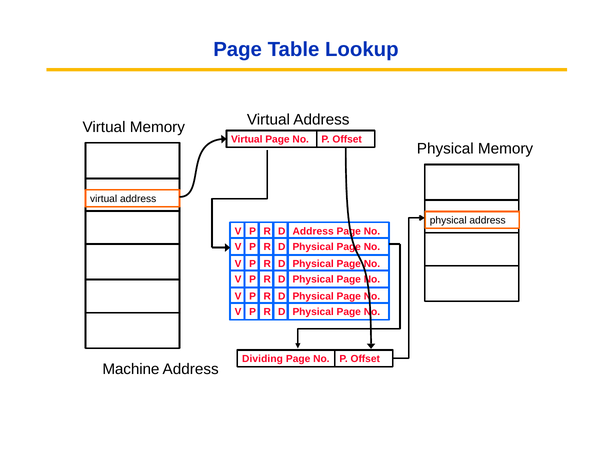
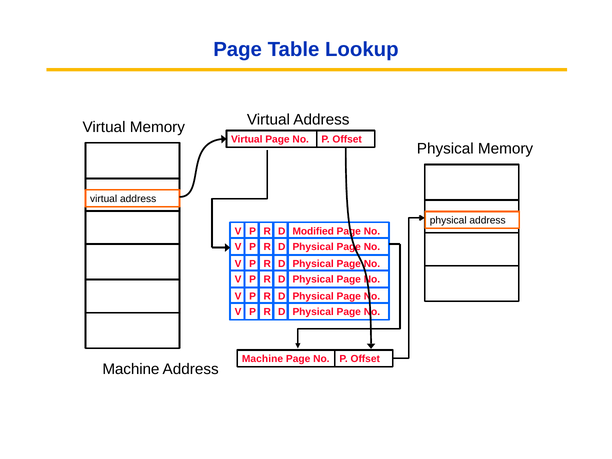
D Address: Address -> Modified (313, 231)
Dividing: Dividing -> Machine (263, 359)
